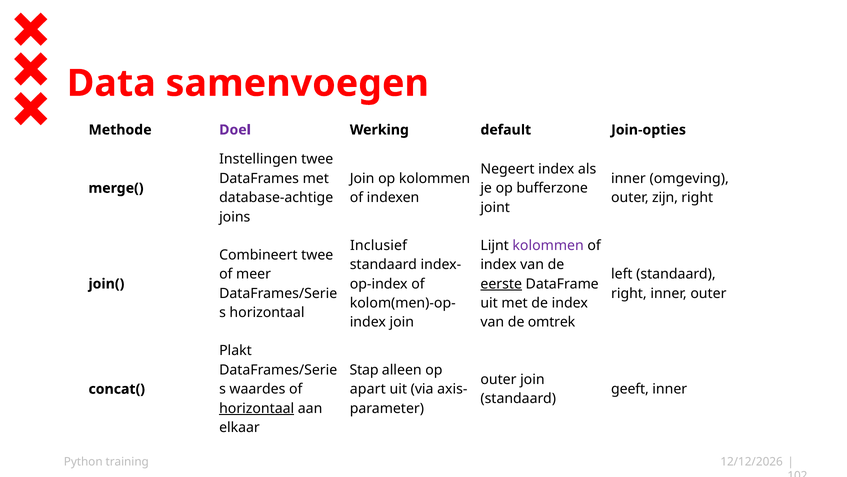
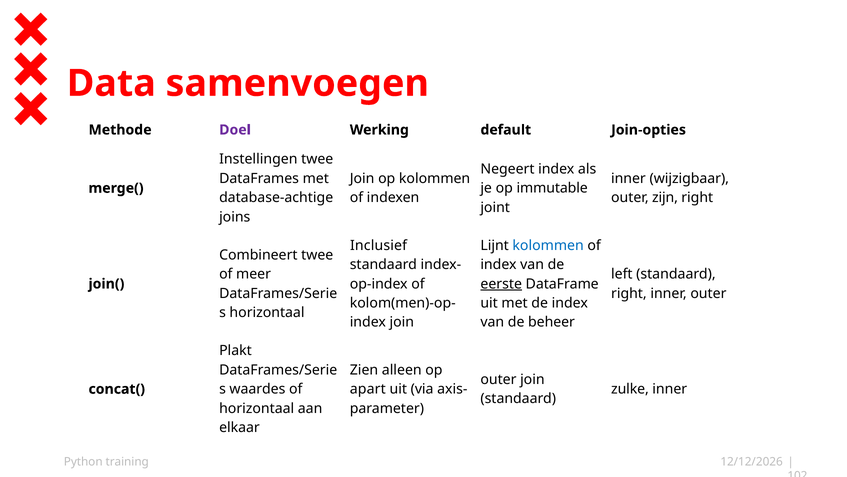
omgeving: omgeving -> wijzigbaar (689, 178)
bufferzone: bufferzone -> immutable (552, 188)
kolommen colour: purple -> blue (548, 245)
omtrek: omtrek -> beheer (552, 322)
Stap: Stap -> Zien (364, 369)
geeft: geeft -> zulke (630, 389)
horizontaal underline: present -> none (257, 408)
